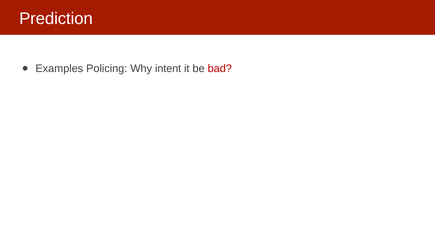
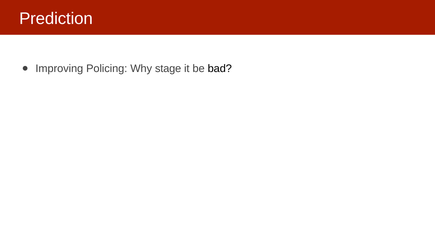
Examples: Examples -> Improving (59, 68)
intent: intent -> stage (168, 68)
bad colour: red -> black (220, 68)
